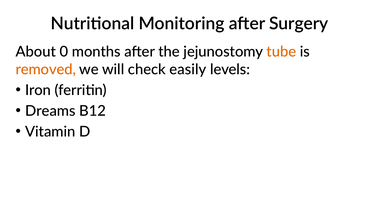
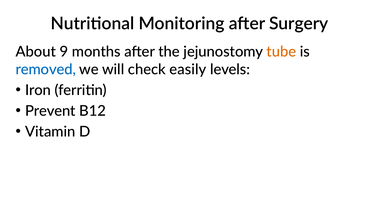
0: 0 -> 9 (64, 52)
removed colour: orange -> blue (46, 69)
Dreams: Dreams -> Prevent (50, 111)
